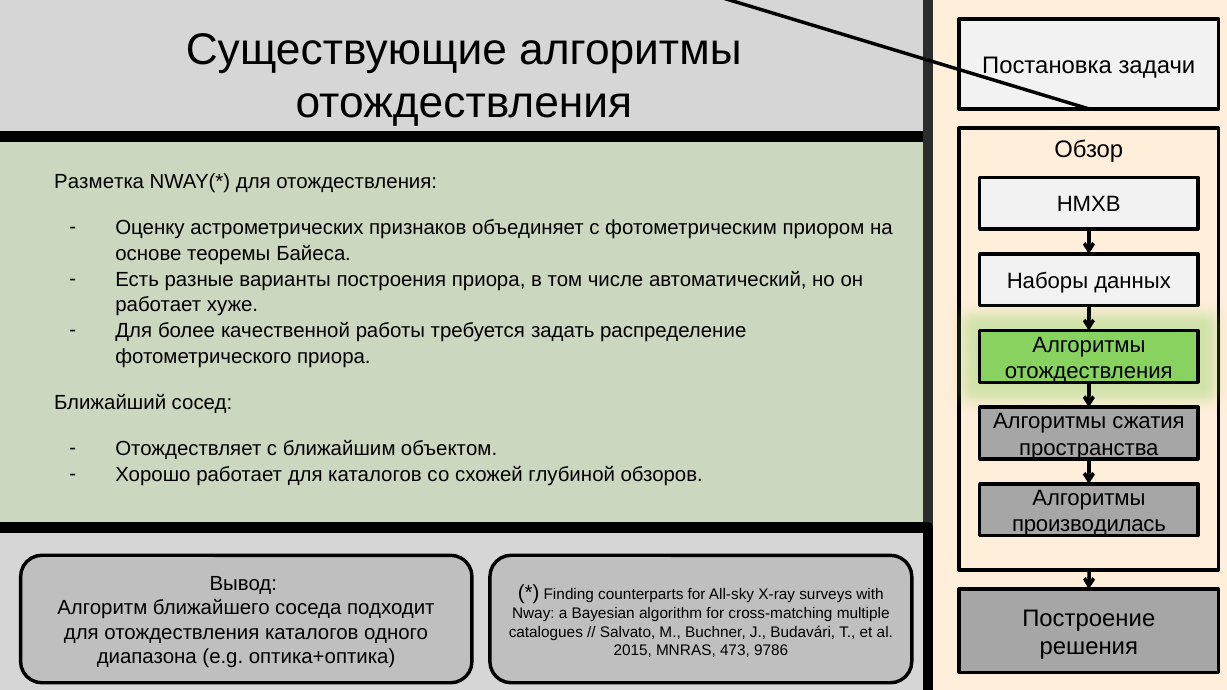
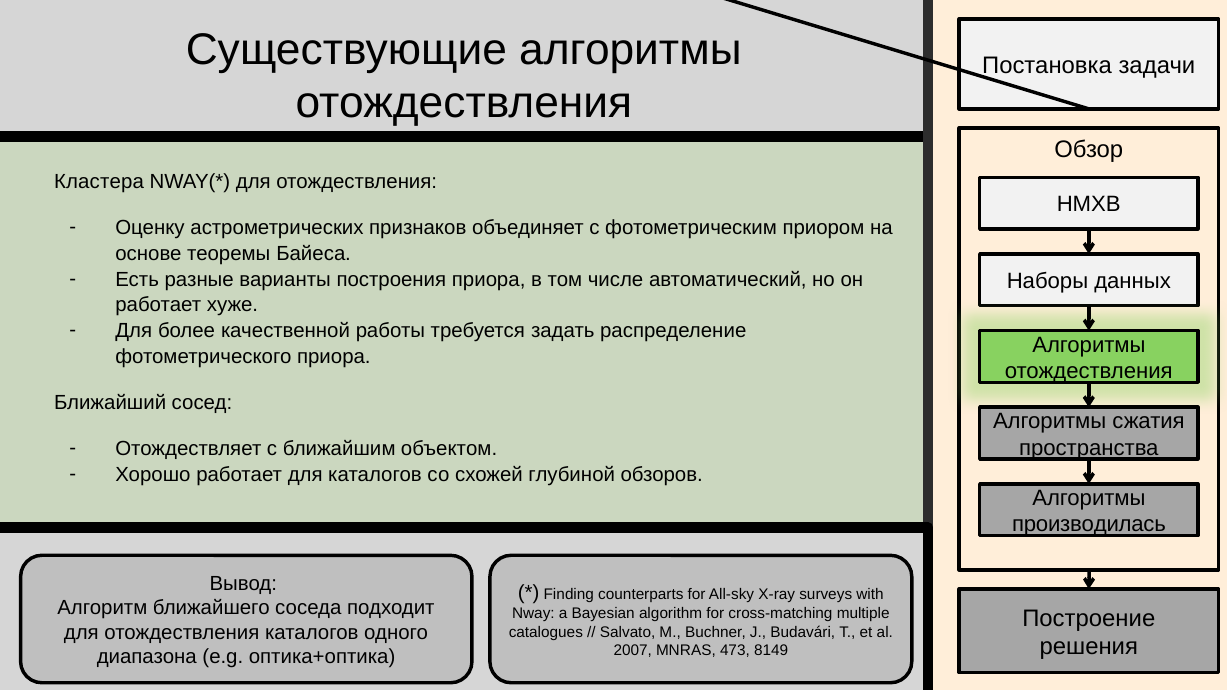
Разметка: Разметка -> Кластера (99, 182)
2015: 2015 -> 2007 (633, 651)
9786: 9786 -> 8149 (771, 651)
